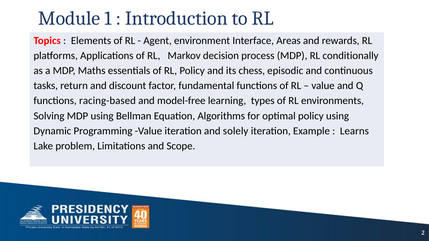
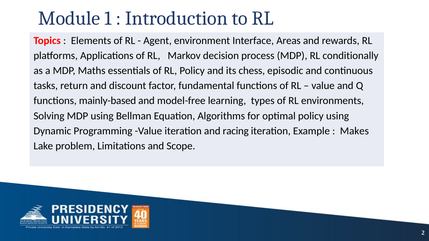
racing-based: racing-based -> mainly-based (108, 101)
solely: solely -> racing (236, 131)
Learns: Learns -> Makes (354, 131)
